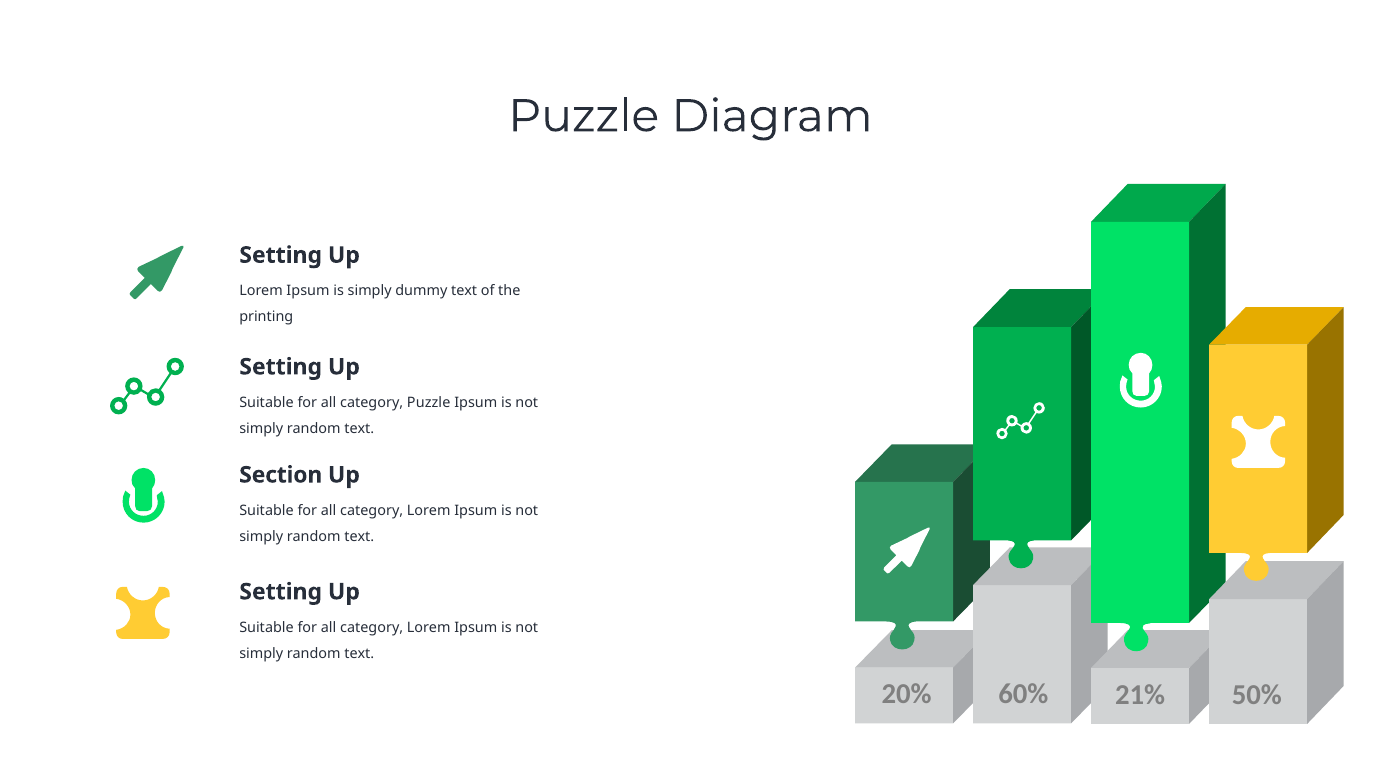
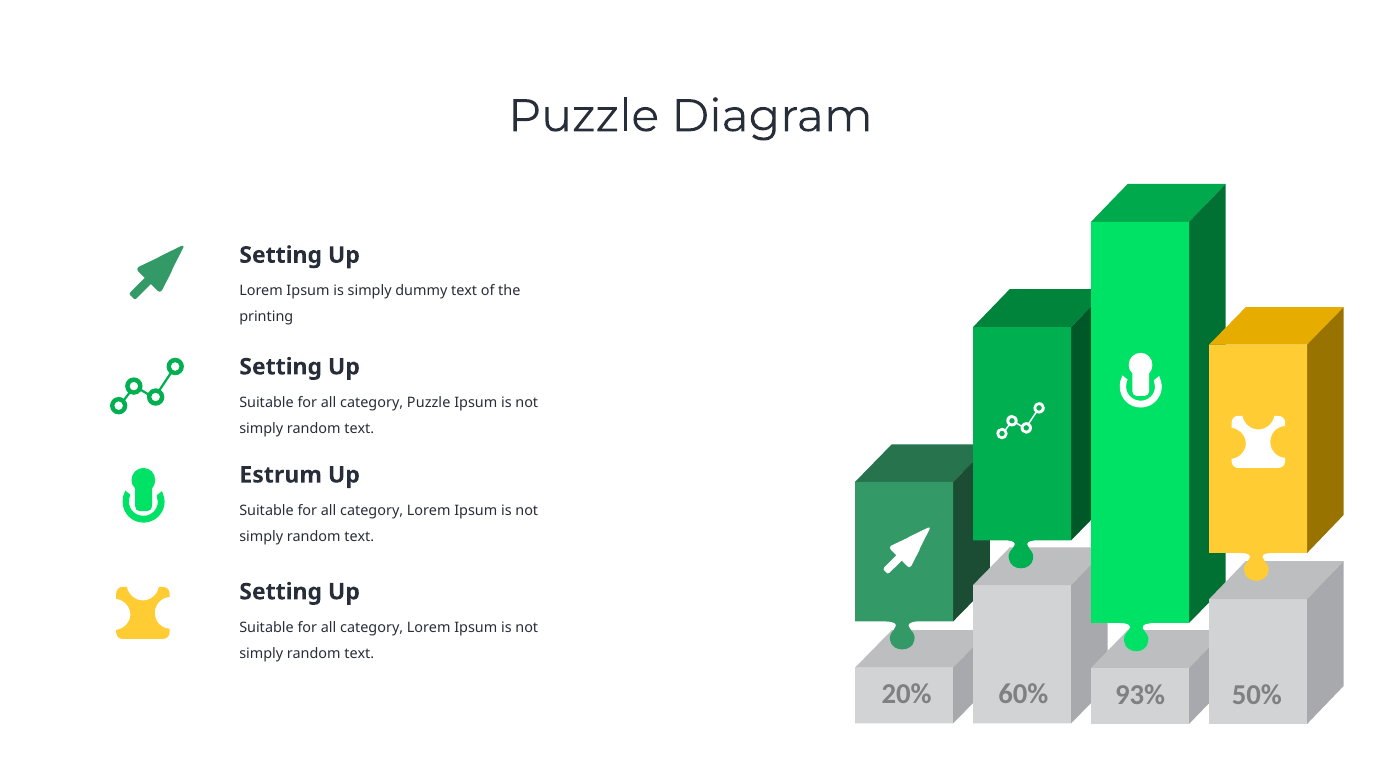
Section: Section -> Estrum (281, 475)
21%: 21% -> 93% (1140, 694)
